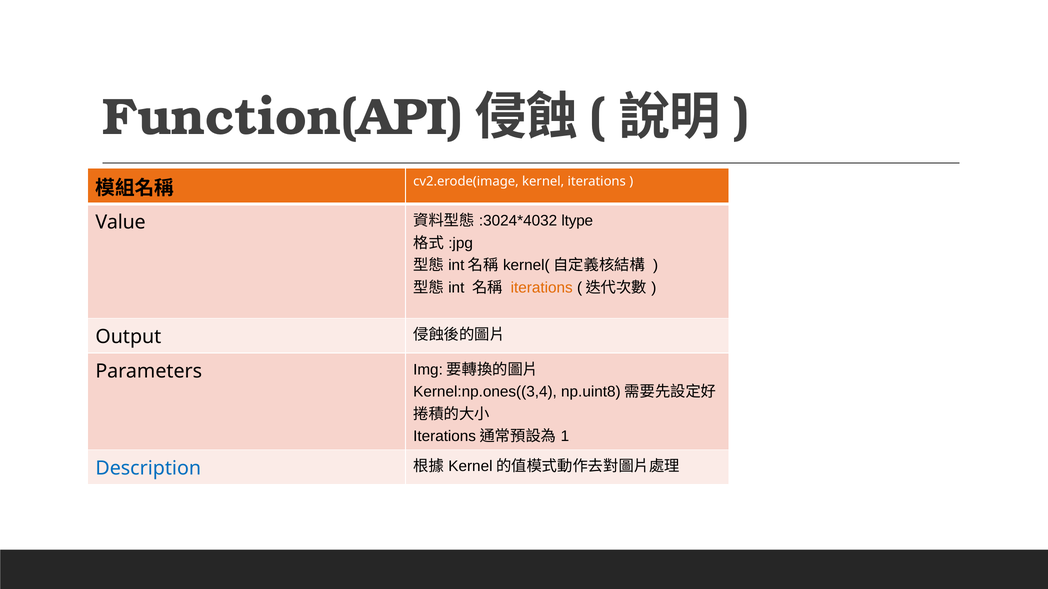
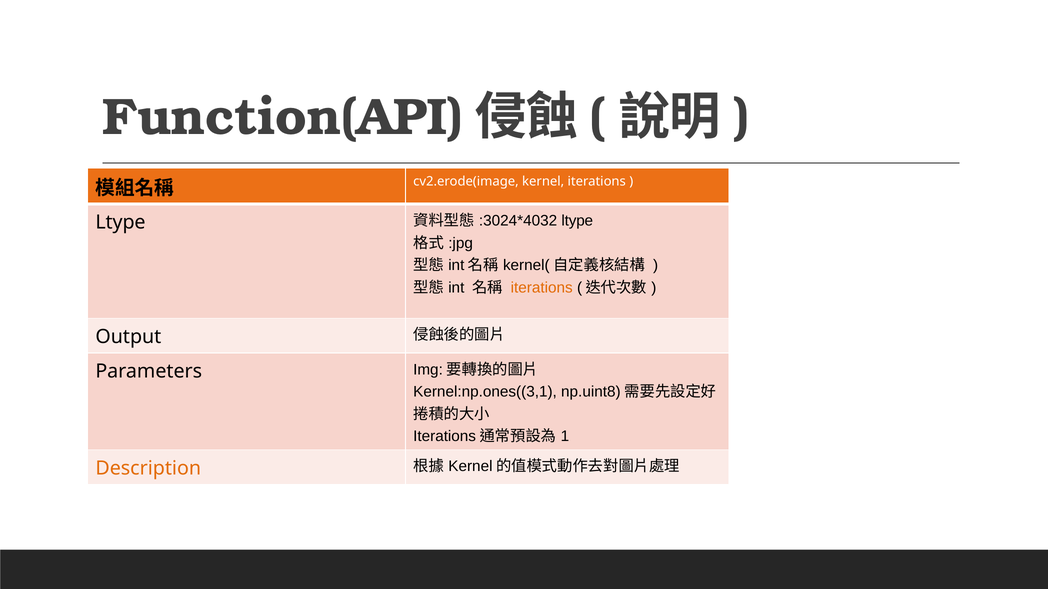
Value: Value -> Ltype (121, 223)
Kernel:np.ones((3,4: Kernel:np.ones((3,4 -> Kernel:np.ones((3,1 (485, 392)
Description colour: blue -> orange (148, 469)
